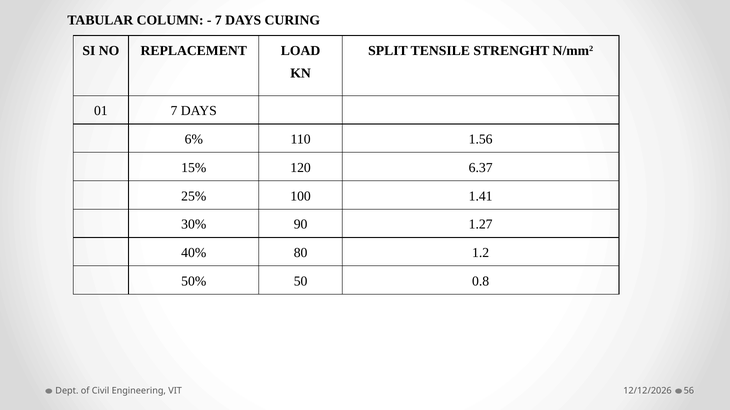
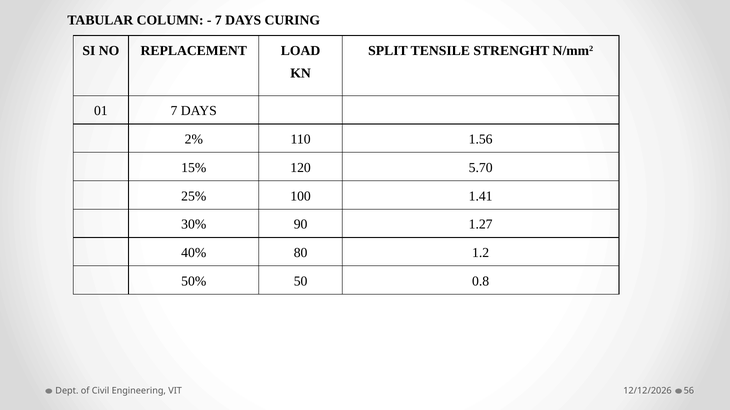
6%: 6% -> 2% (194, 139)
6.37: 6.37 -> 5.70 (481, 168)
